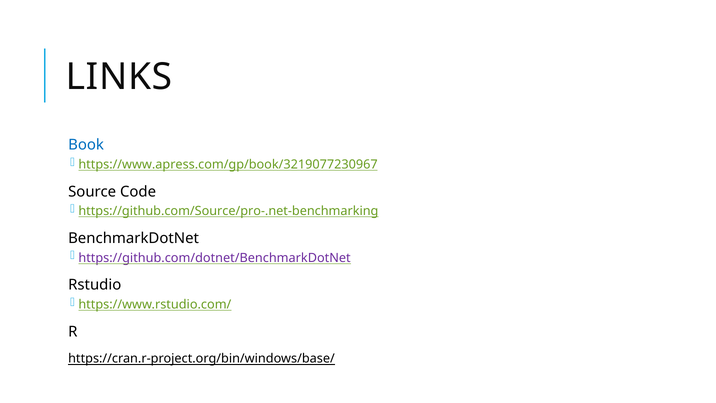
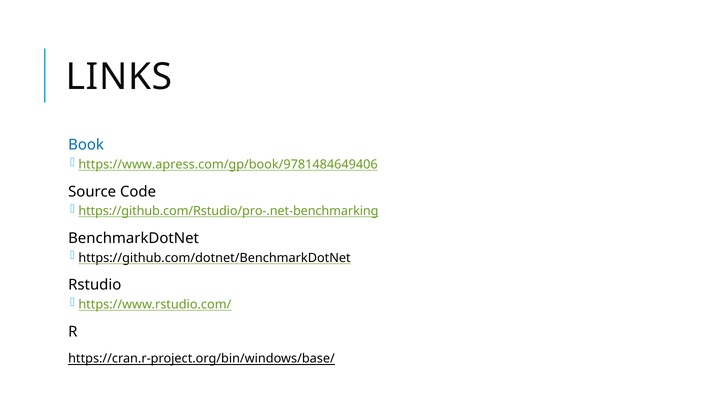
https://www.apress.com/gp/book/3219077230967: https://www.apress.com/gp/book/3219077230967 -> https://www.apress.com/gp/book/9781484649406 (228, 164)
https://github.com/Source/pro-.net-benchmarking: https://github.com/Source/pro-.net-benchmarking -> https://github.com/Rstudio/pro-.net-benchmarking (228, 211)
https://github.com/dotnet/BenchmarkDotNet colour: purple -> black (215, 258)
